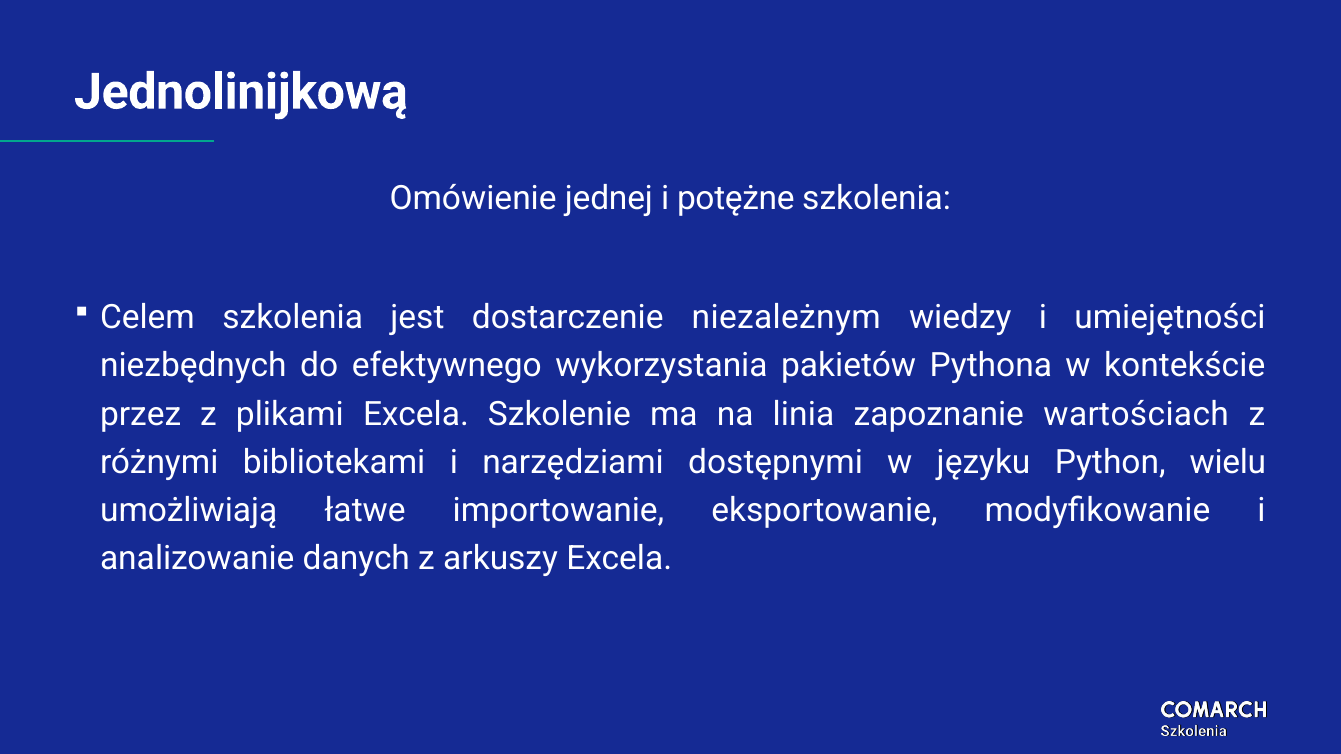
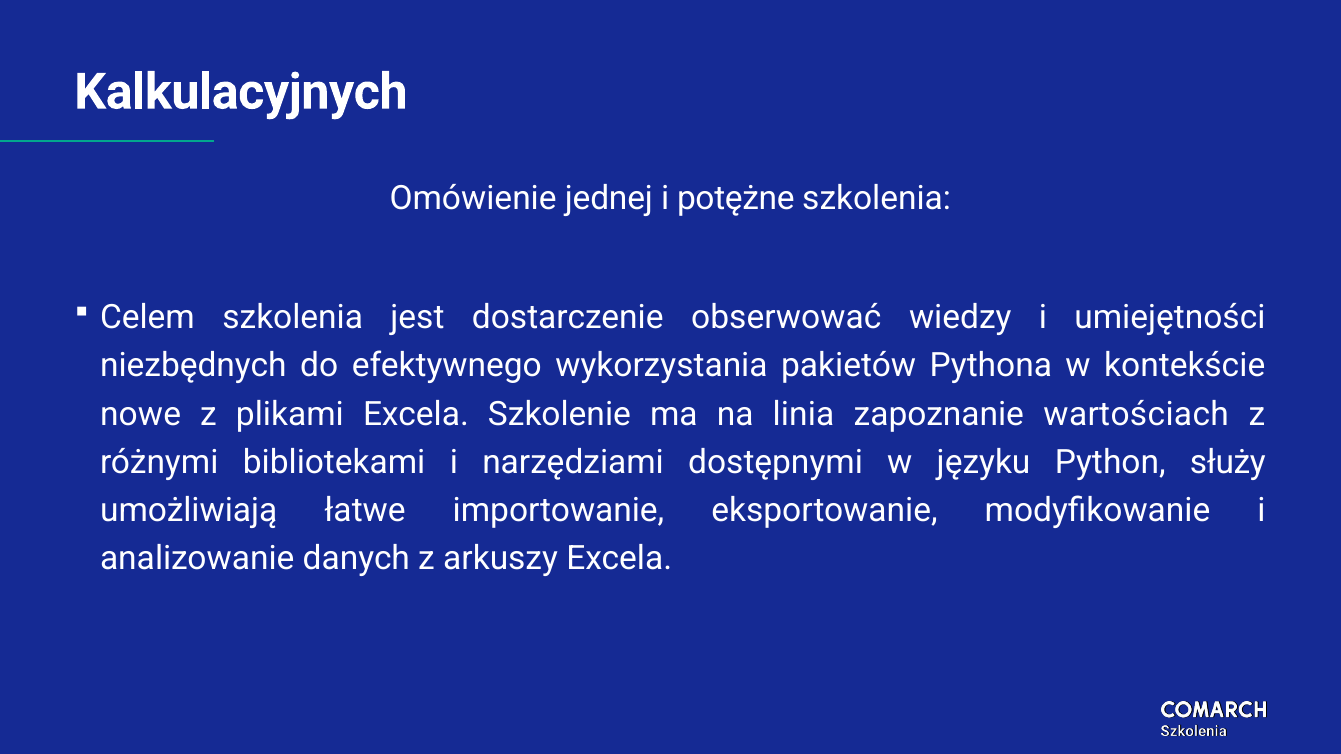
Jednolinijkową: Jednolinijkową -> Kalkulacyjnych (241, 92)
niezależnym: niezależnym -> obserwować (786, 318)
przez: przez -> nowe (141, 414)
wielu: wielu -> służy (1228, 463)
